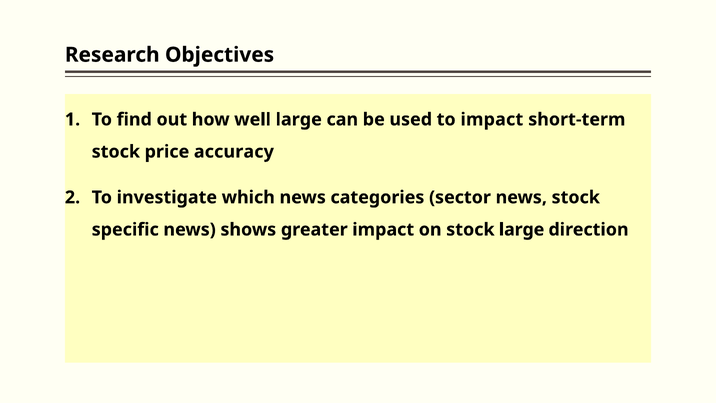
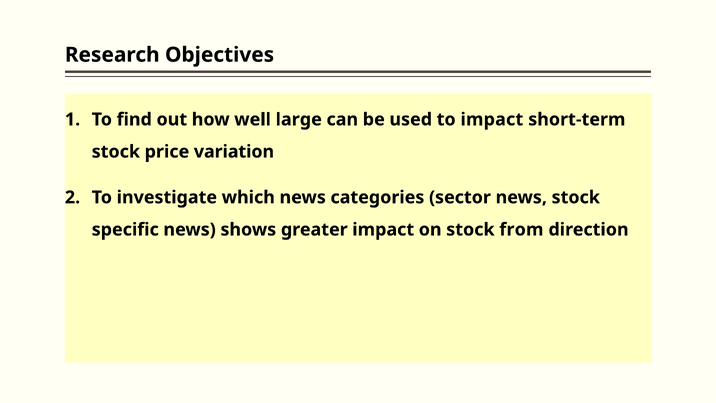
accuracy: accuracy -> variation (234, 152)
stock large: large -> from (521, 229)
